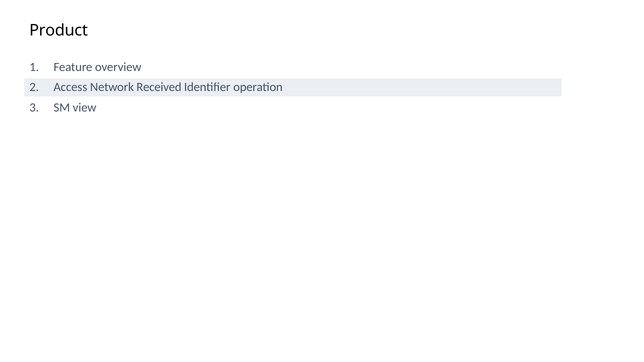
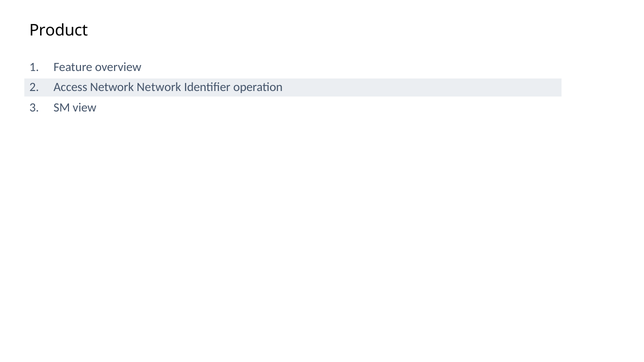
Network Received: Received -> Network (159, 87)
